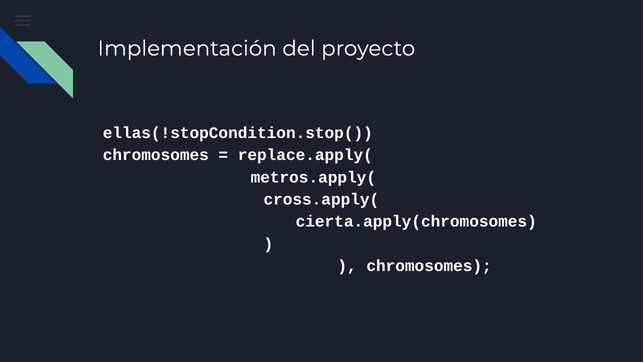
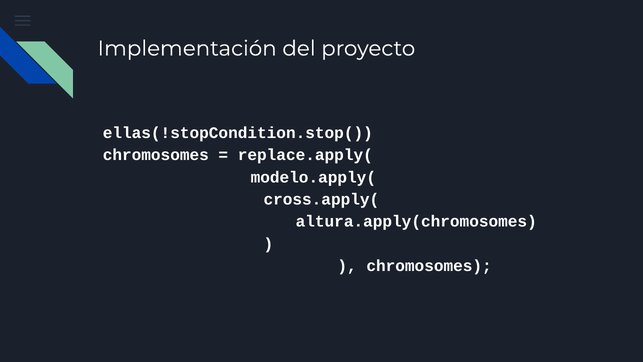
metros.apply(: metros.apply( -> modelo.apply( (313, 177)
cierta.apply(chromosomes: cierta.apply(chromosomes -> altura.apply(chromosomes (416, 221)
